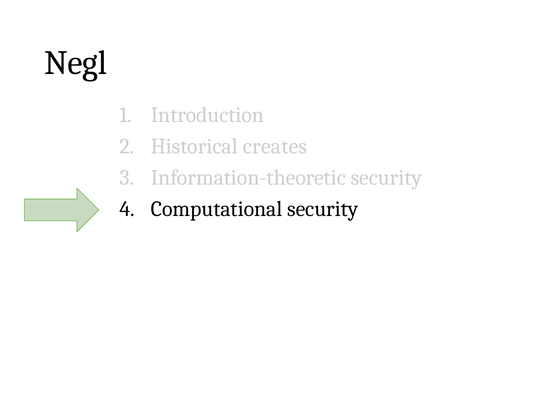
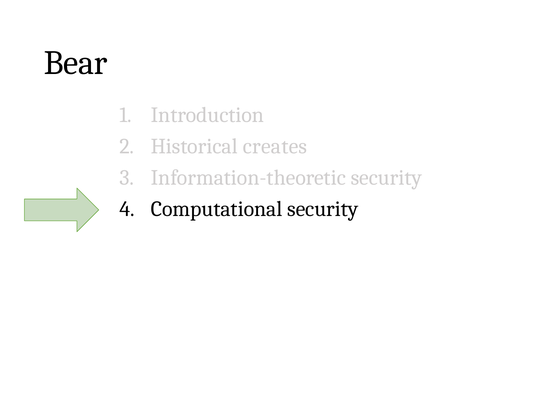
Negl: Negl -> Bear (76, 63)
